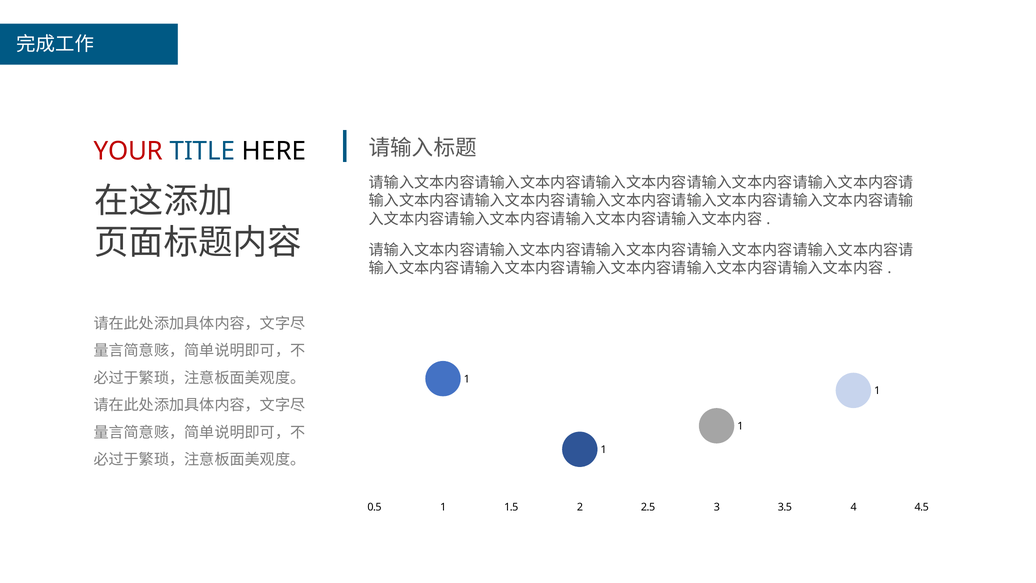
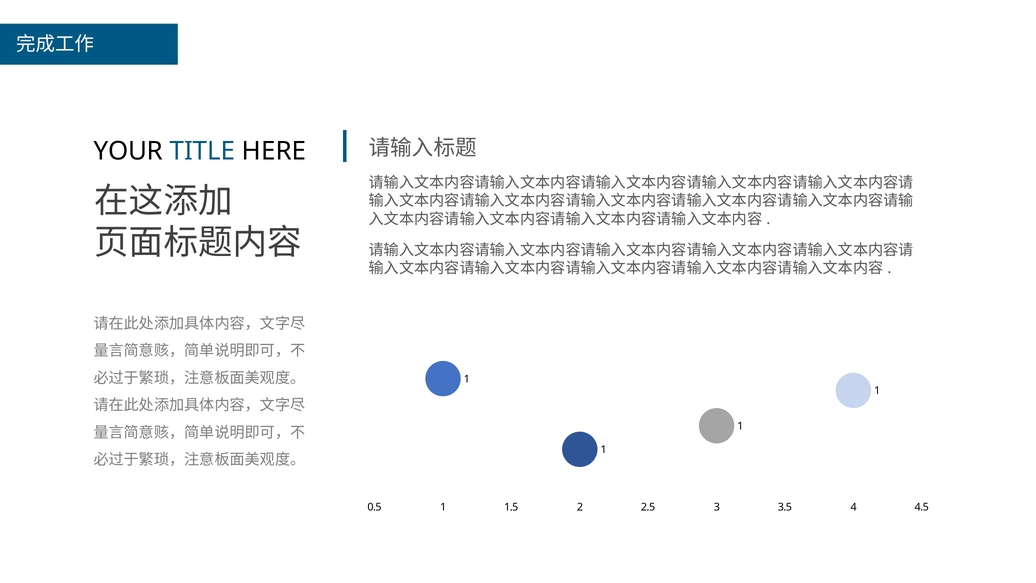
YOUR colour: red -> black (128, 151)
